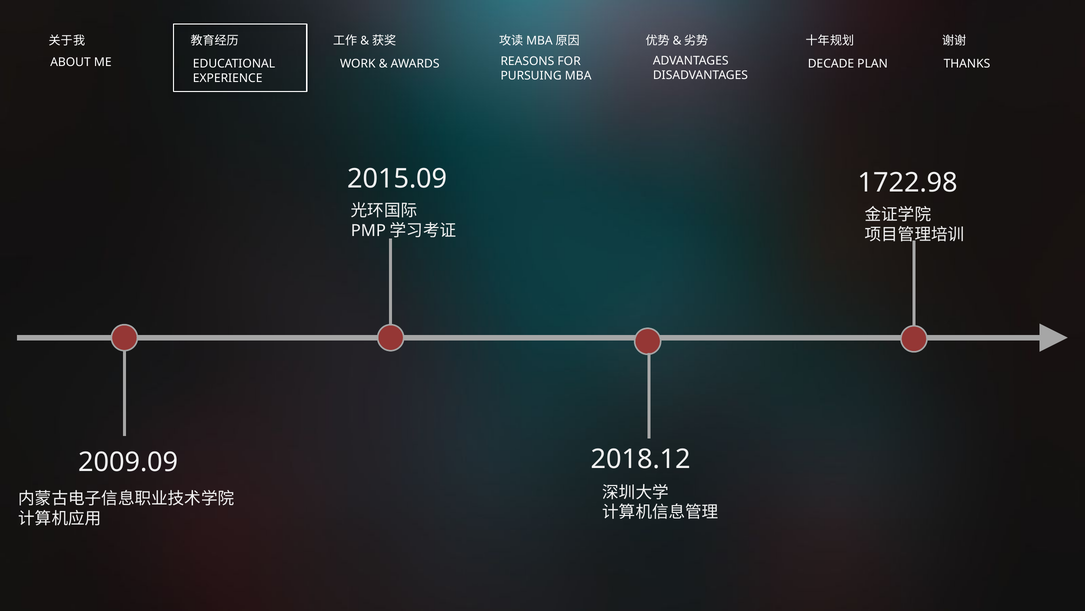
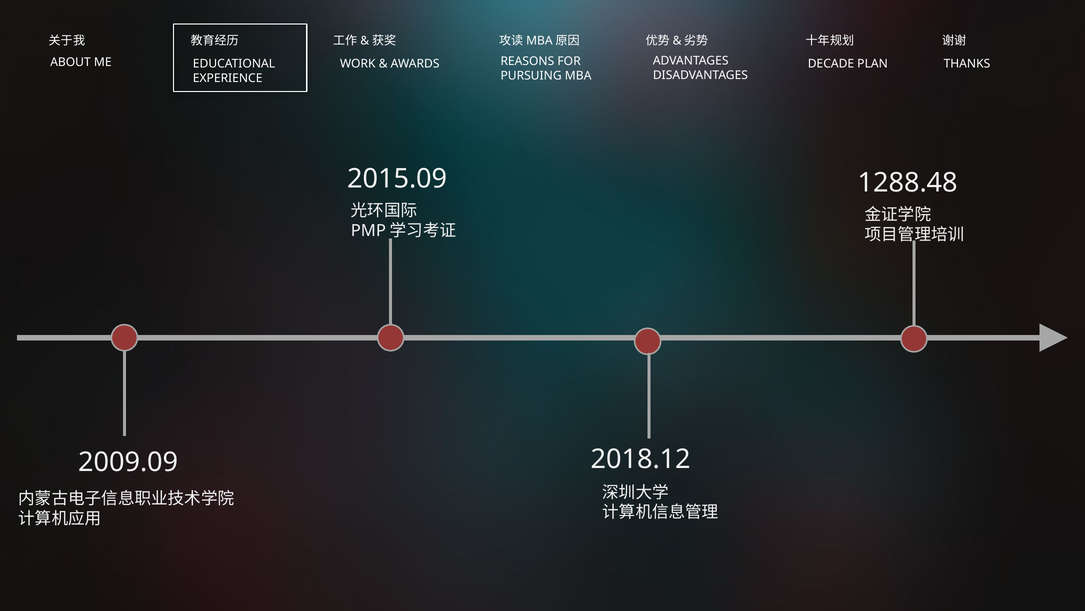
1722.98: 1722.98 -> 1288.48 (908, 183)
